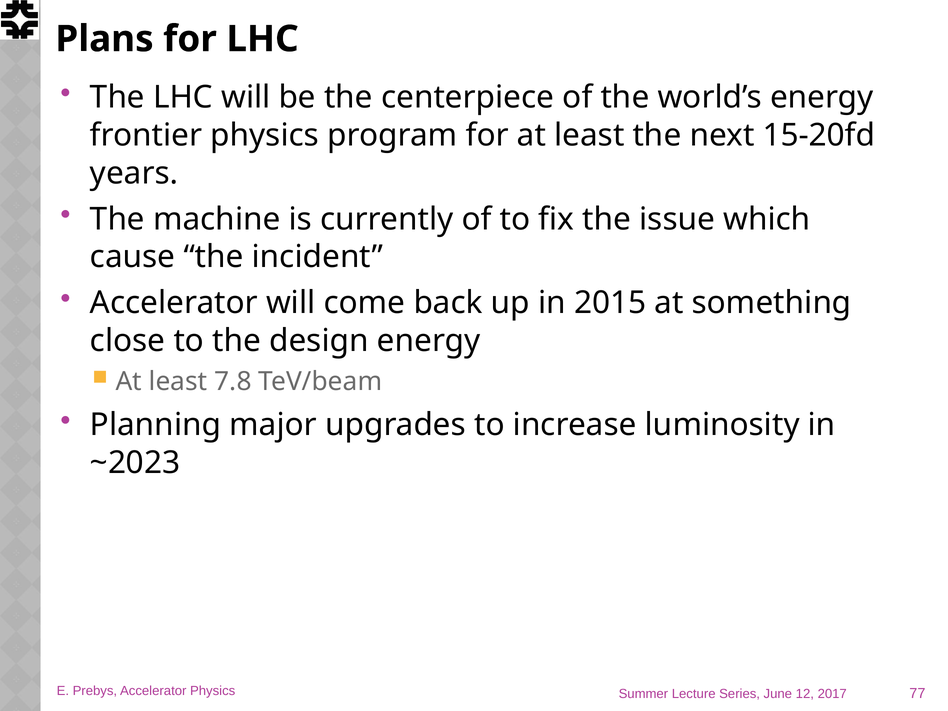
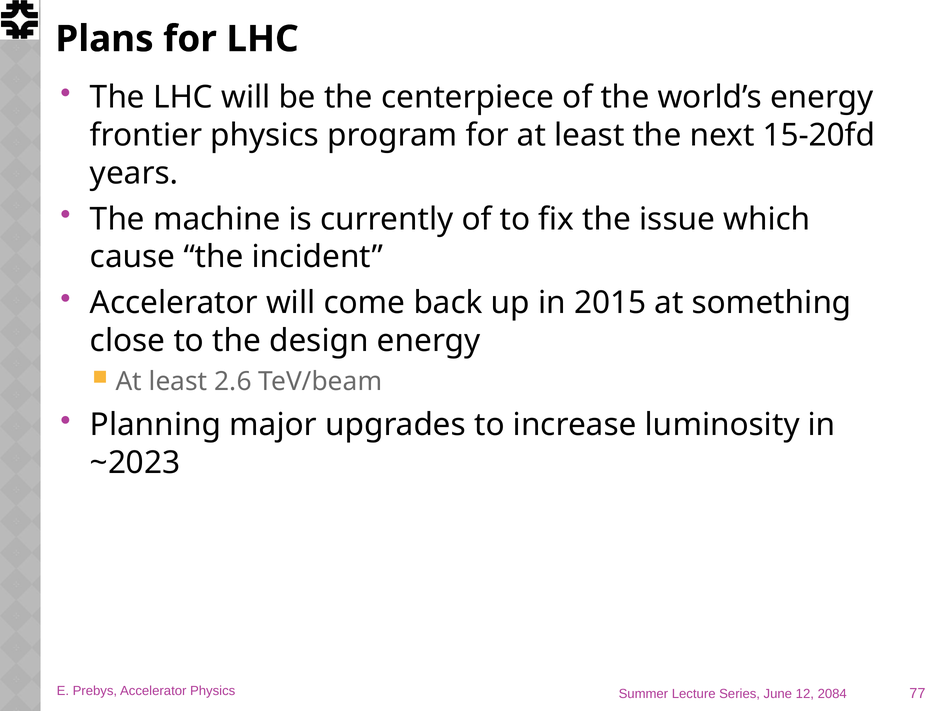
7.8: 7.8 -> 2.6 (233, 382)
2017: 2017 -> 2084 (832, 694)
